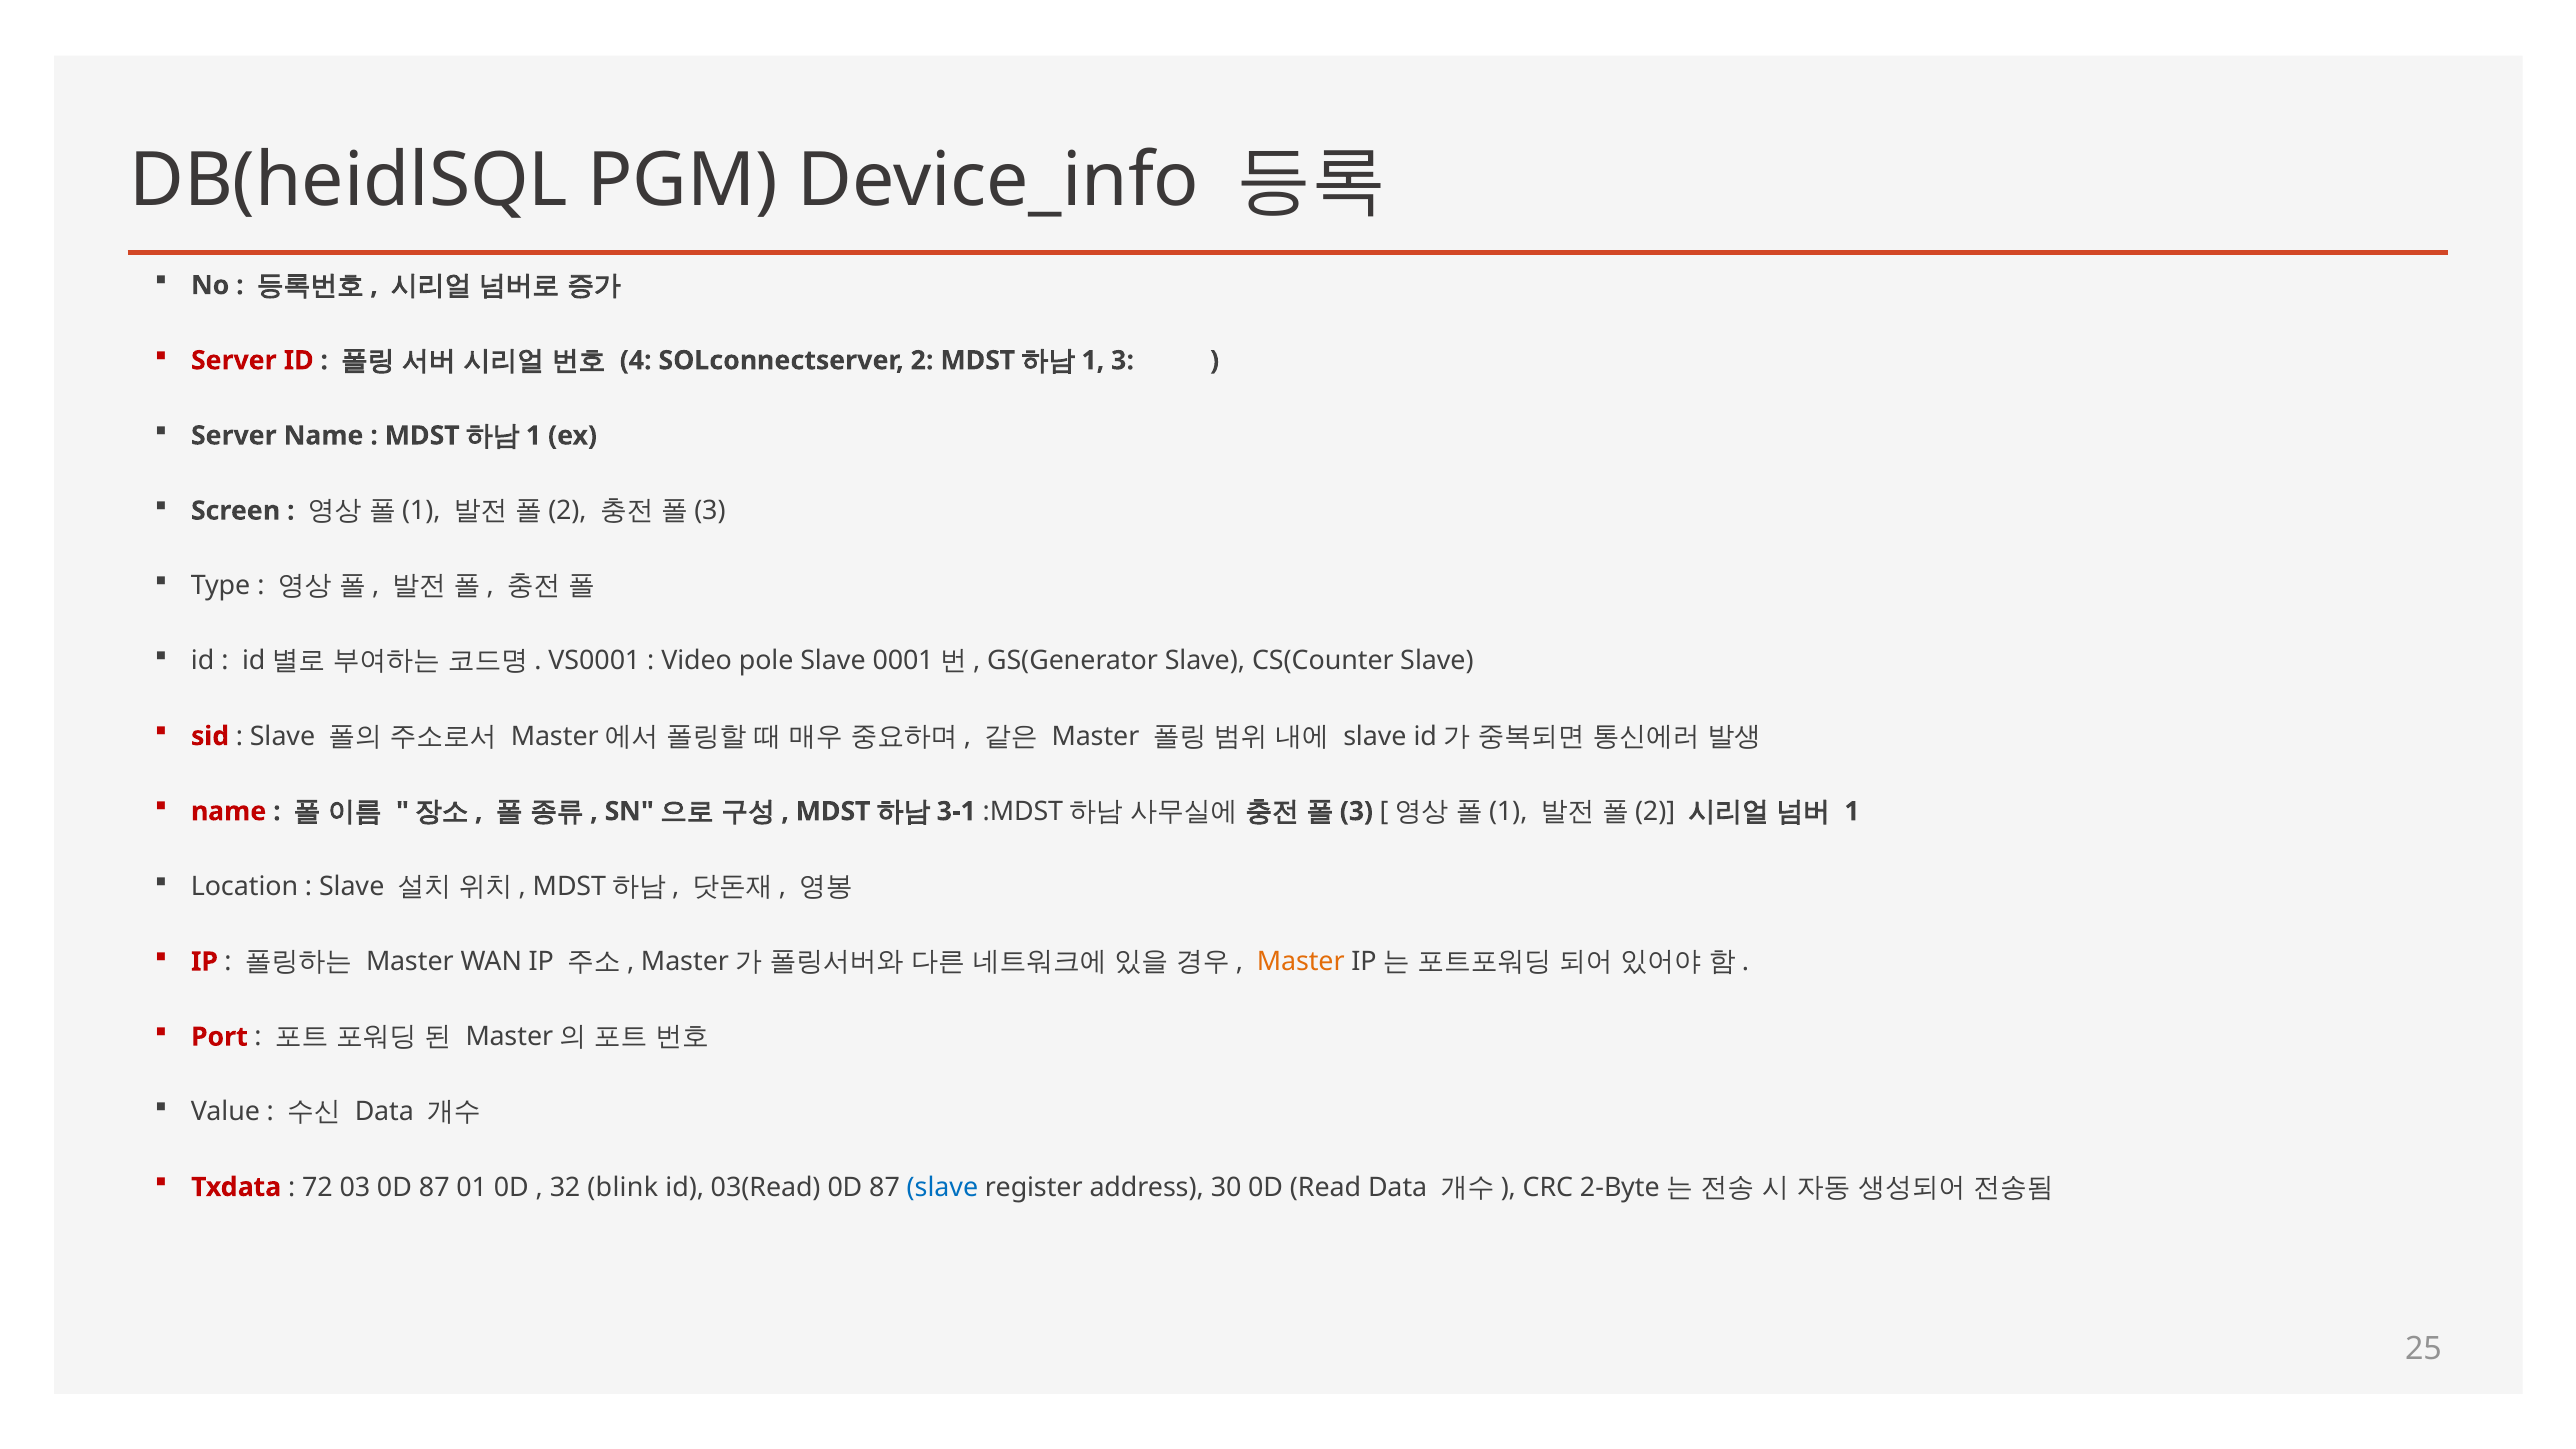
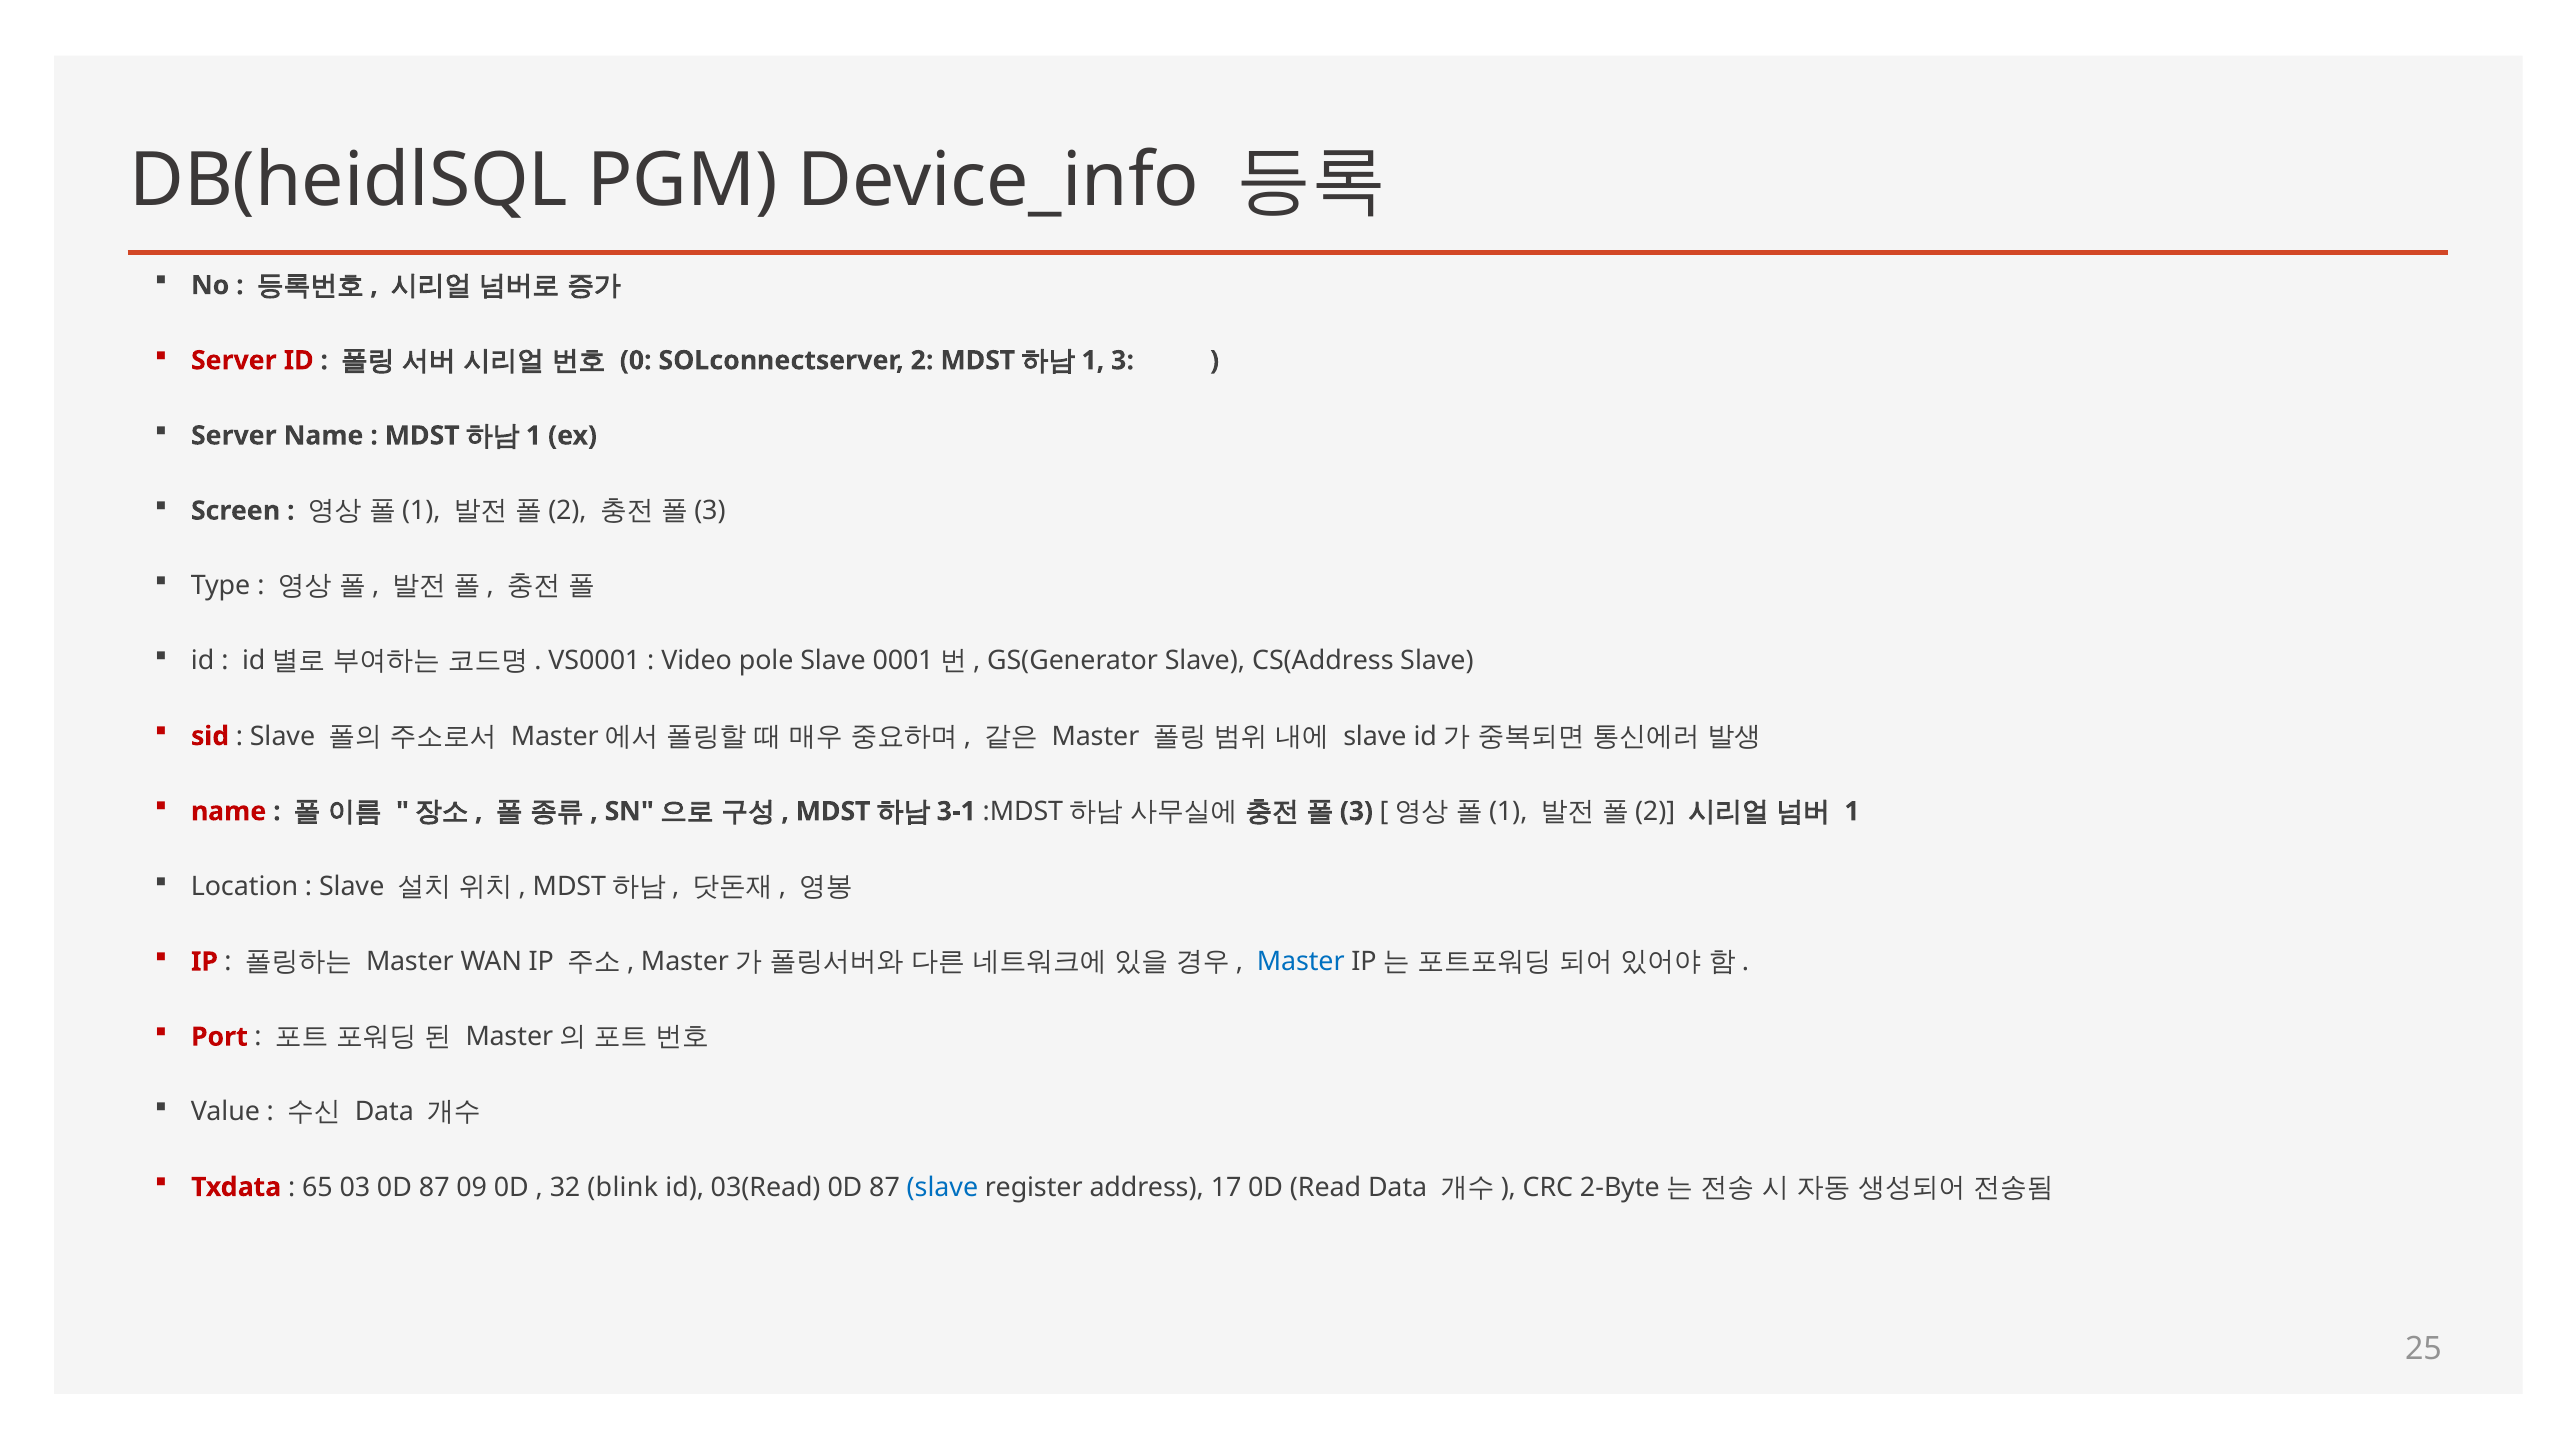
4: 4 -> 0 (636, 360)
CS(Counter: CS(Counter -> CS(Address (1323, 661)
Master colour: orange -> blue (1301, 962)
72: 72 -> 65 (317, 1187)
01: 01 -> 09 (472, 1187)
30: 30 -> 17 (1226, 1187)
